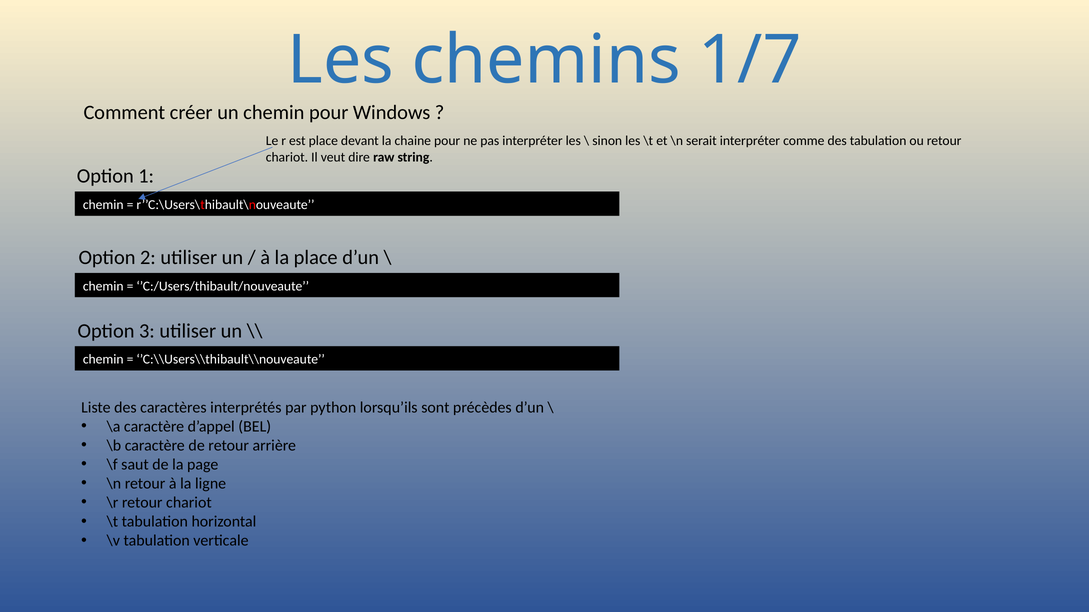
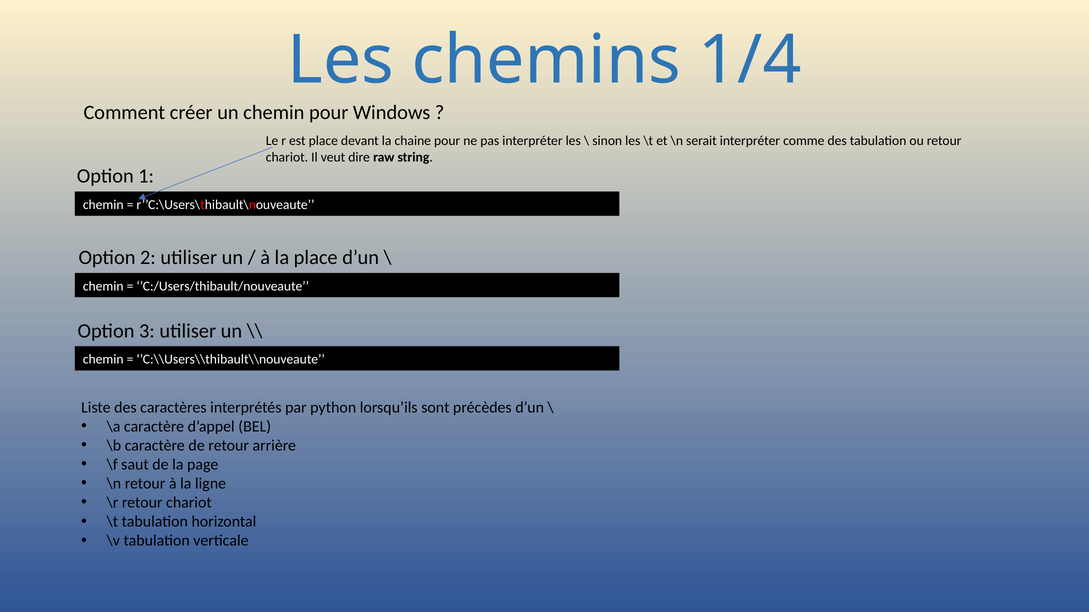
1/7: 1/7 -> 1/4 (750, 60)
